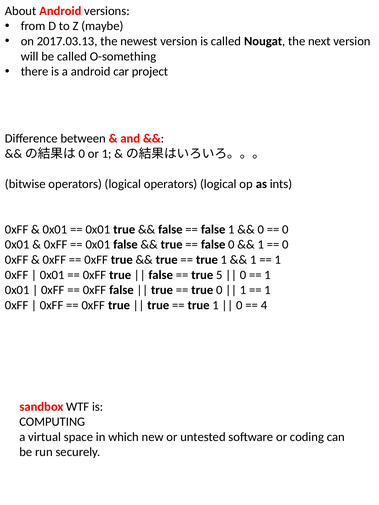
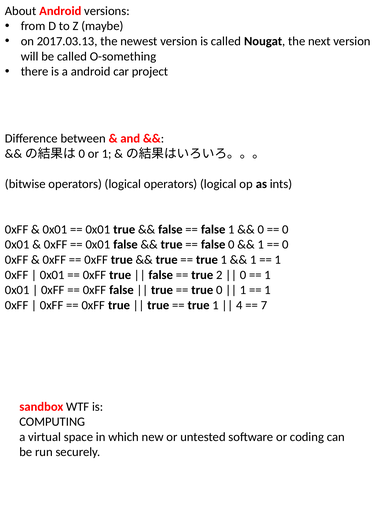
5: 5 -> 2 (219, 275)
0: 0 -> 4 (239, 305)
4: 4 -> 7 (264, 305)
